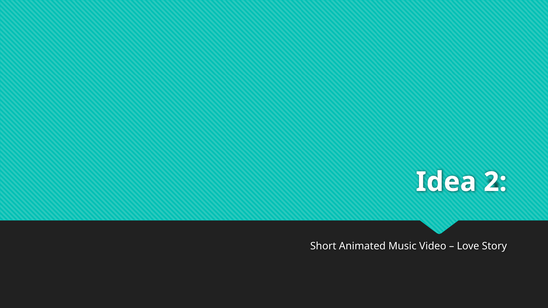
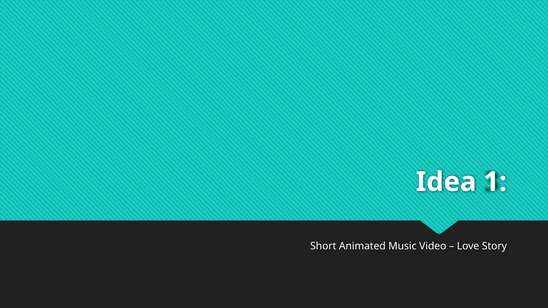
2: 2 -> 1 (495, 182)
